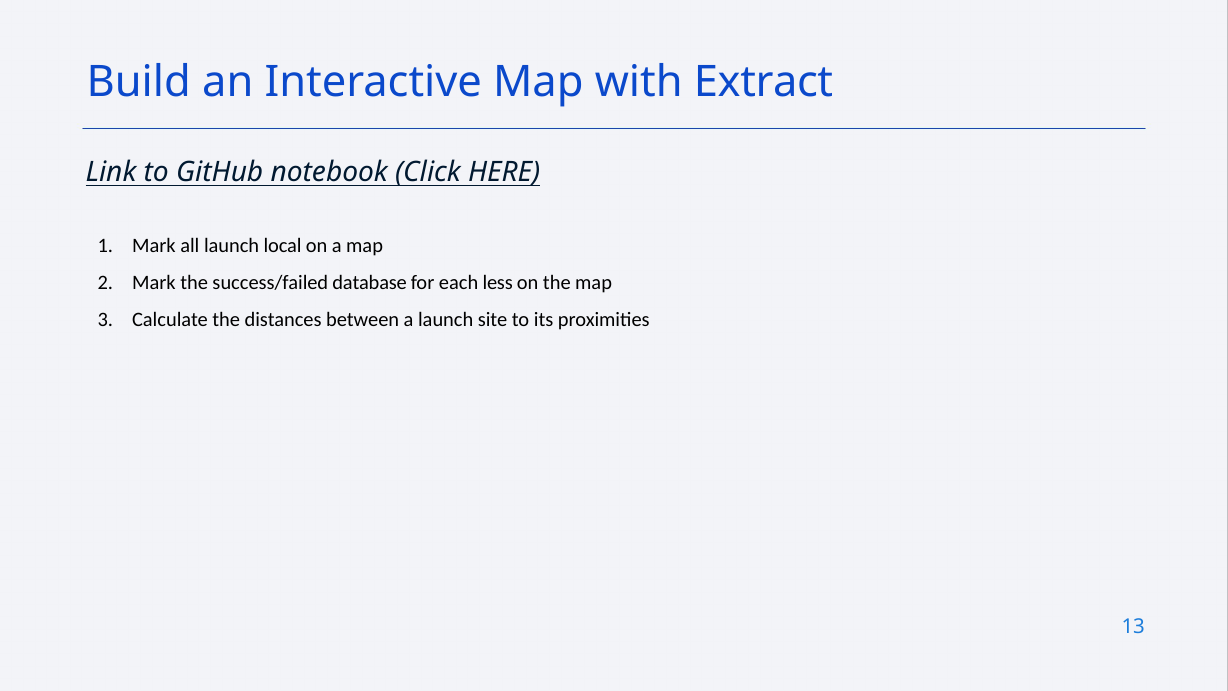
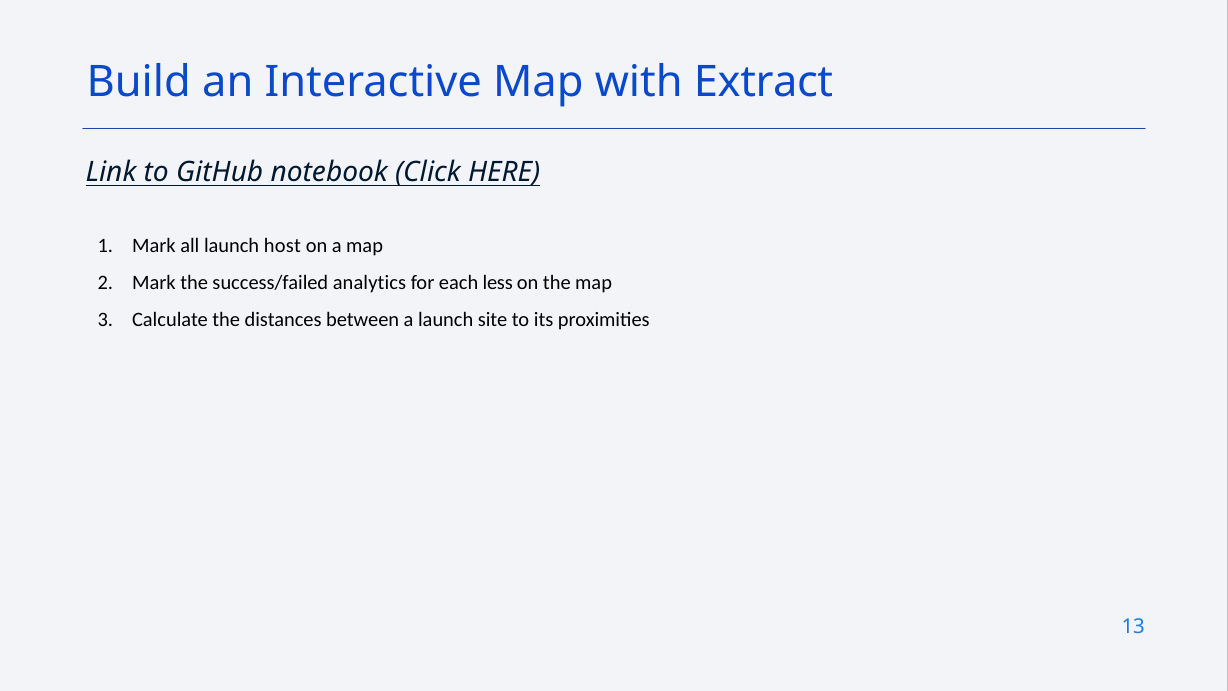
local: local -> host (282, 246)
database: database -> analytics (369, 282)
